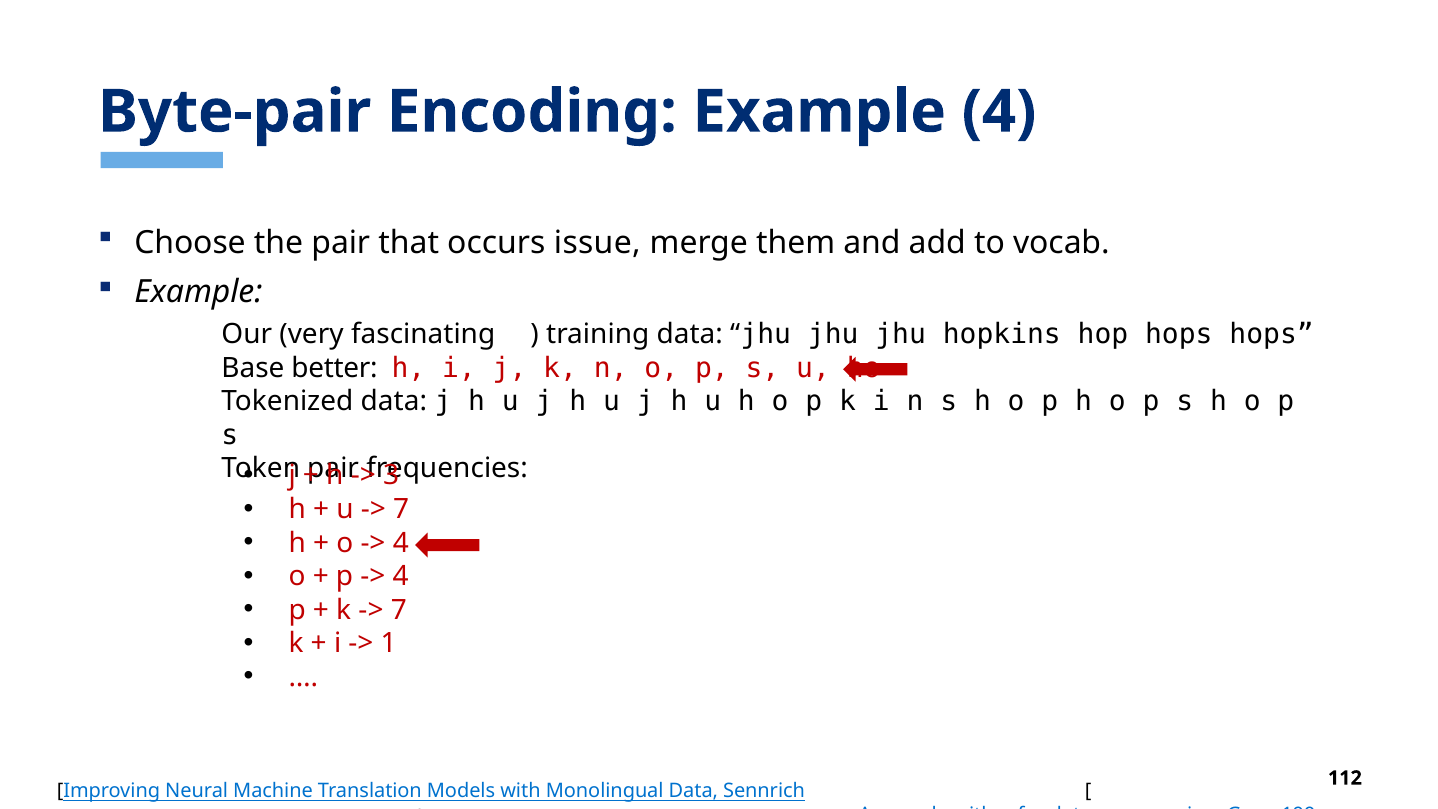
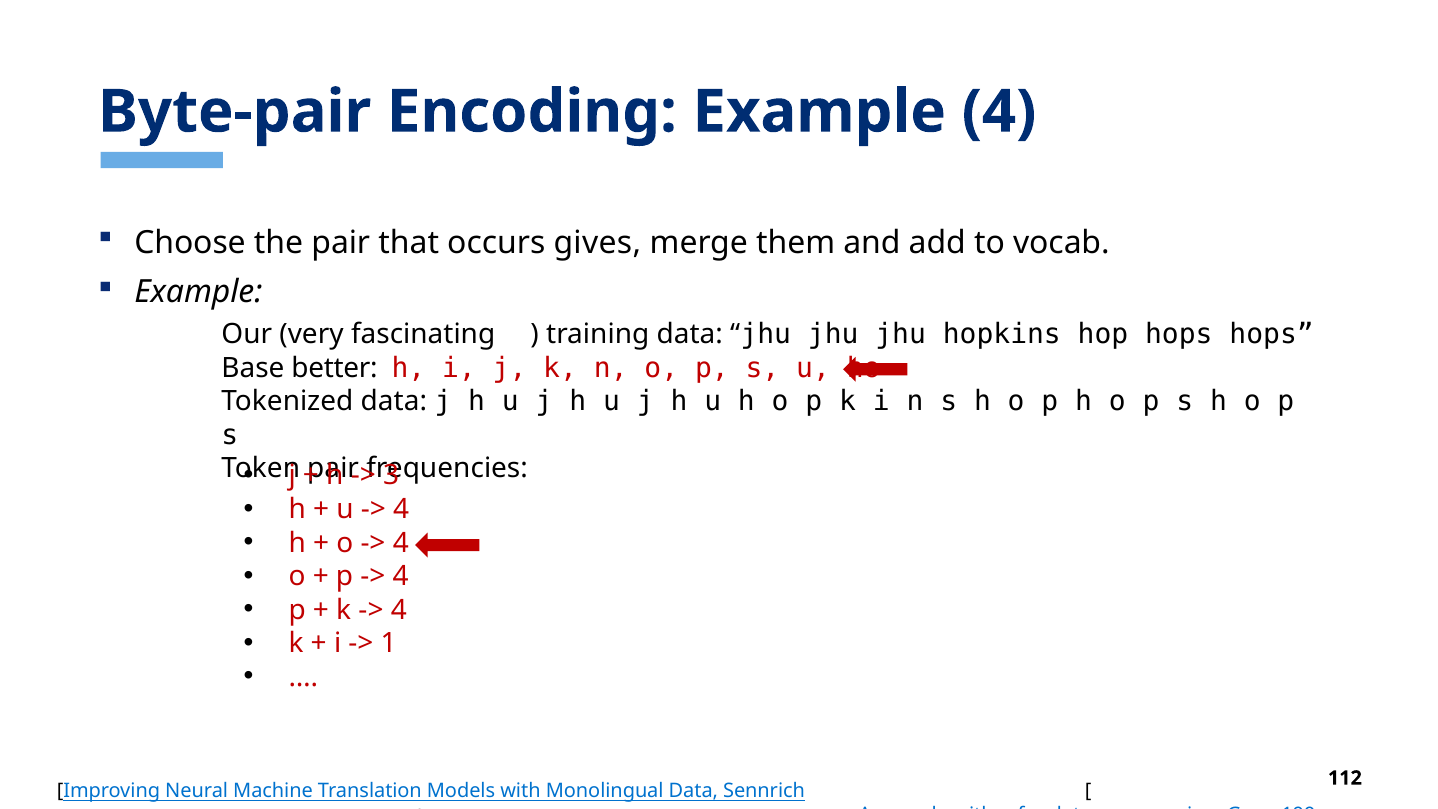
issue: issue -> gives (597, 243)
7: 7 -> 4 (401, 509)
7: 7 -> 4 (399, 610)
